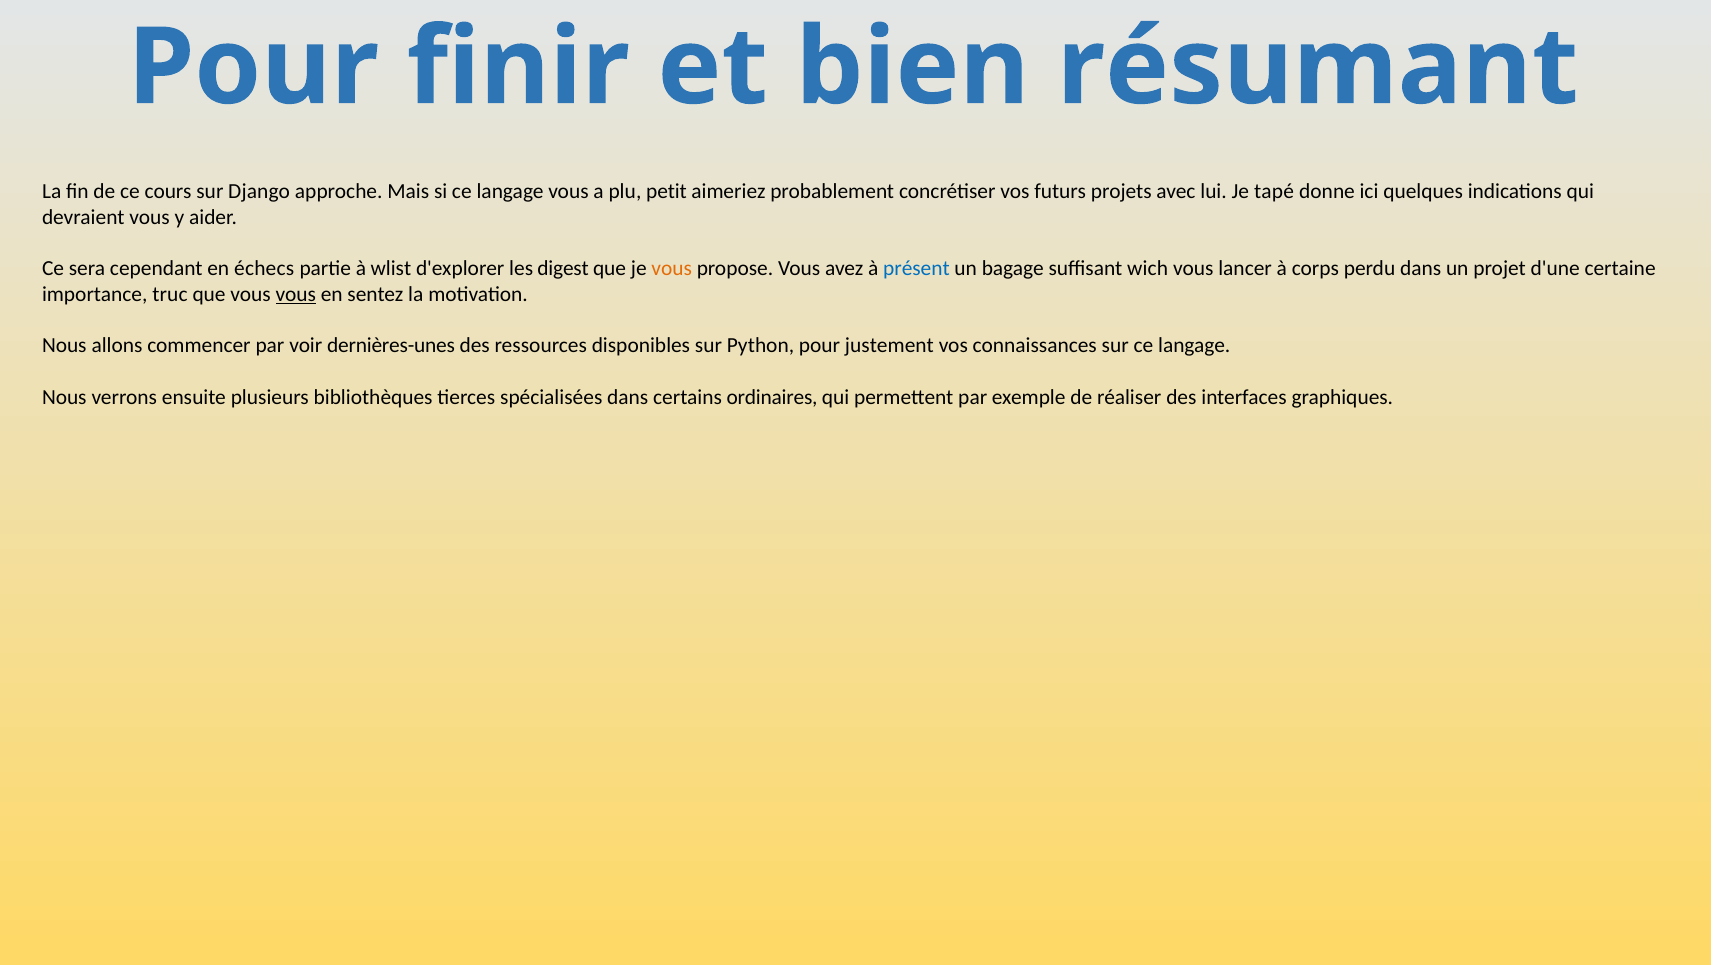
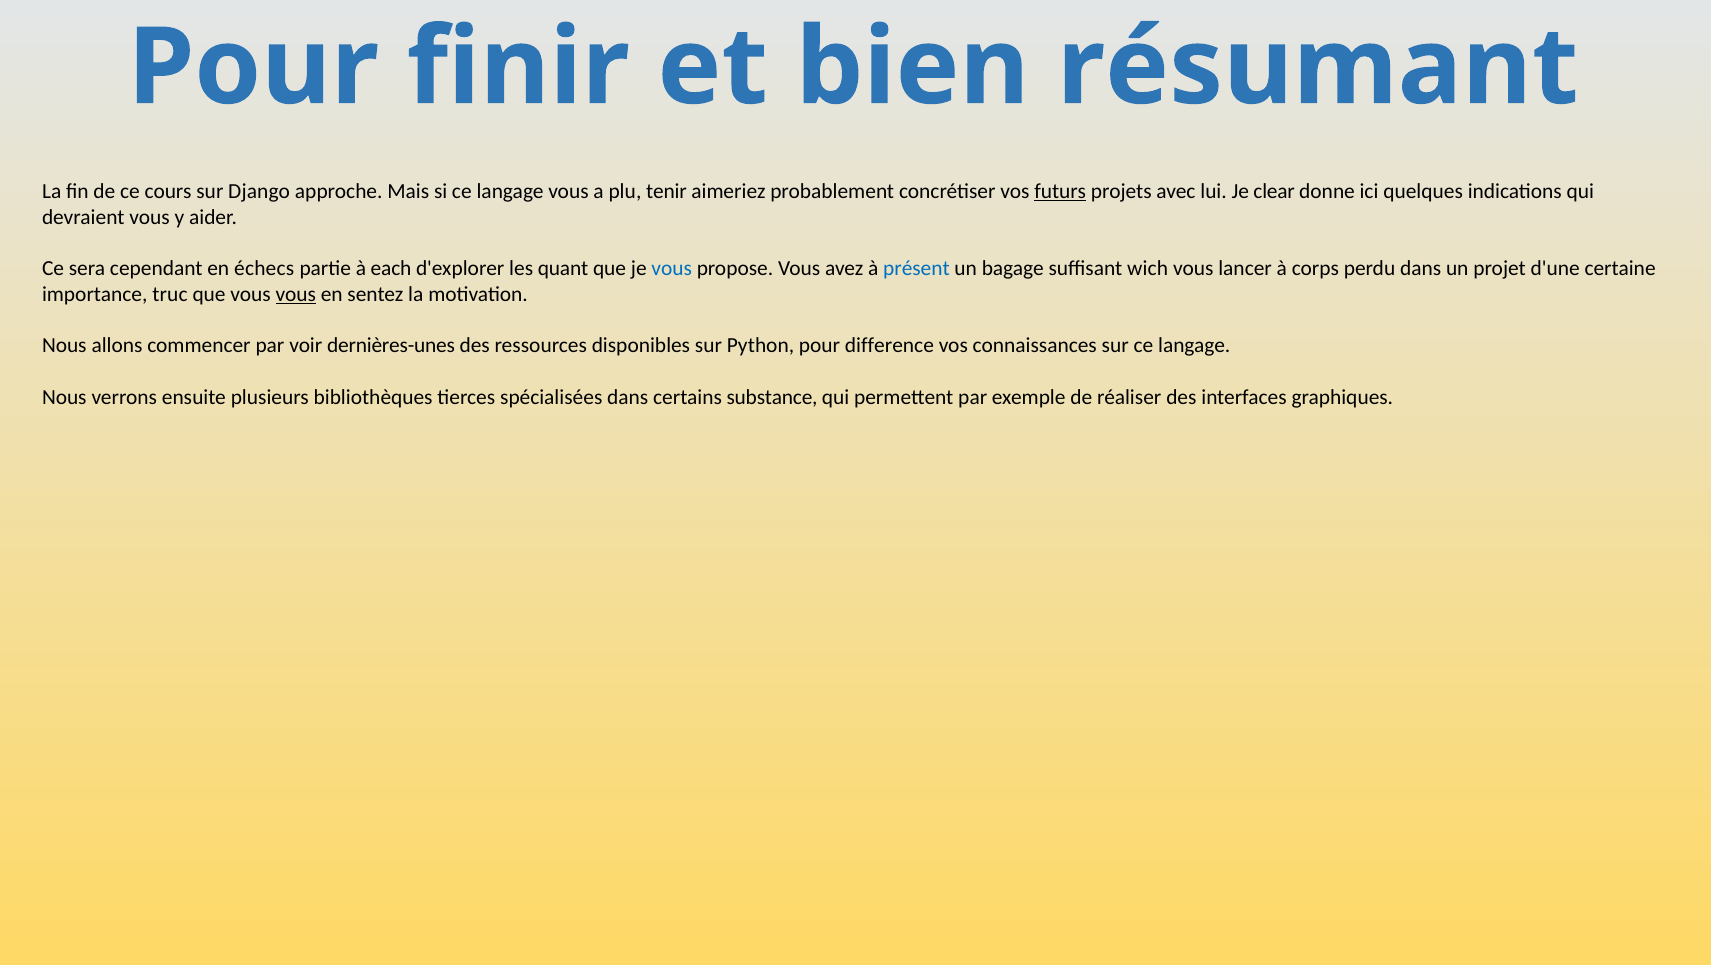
petit: petit -> tenir (666, 191)
futurs underline: none -> present (1060, 191)
tapé: tapé -> clear (1274, 191)
wlist: wlist -> each (391, 268)
digest: digest -> quant (563, 268)
vous colour: orange -> blue (672, 268)
justement: justement -> difference (889, 345)
ordinaires: ordinaires -> substance (772, 397)
